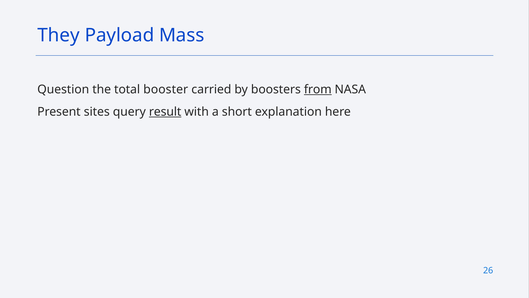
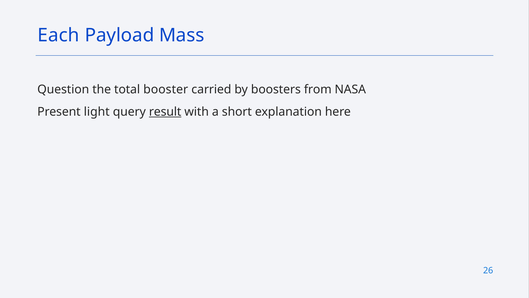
They: They -> Each (58, 35)
from underline: present -> none (318, 89)
sites: sites -> light (97, 112)
